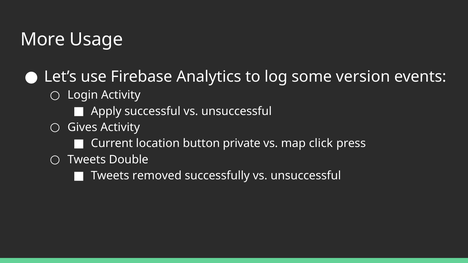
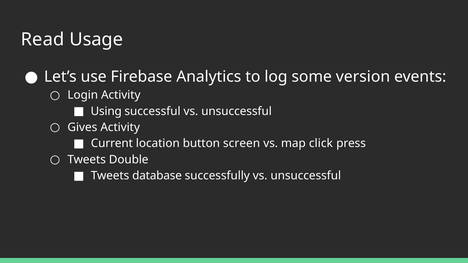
More: More -> Read (43, 40)
Apply: Apply -> Using (106, 111)
private: private -> screen (242, 144)
removed: removed -> database (157, 176)
